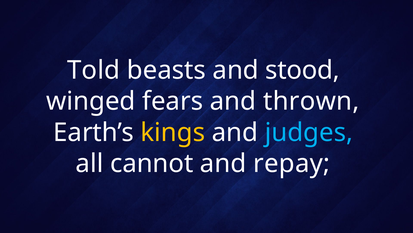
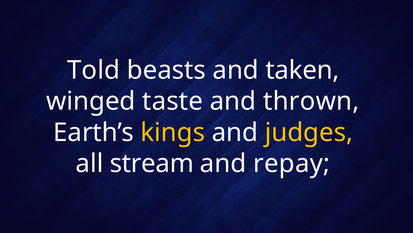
stood: stood -> taken (302, 70)
fears: fears -> taste (173, 101)
judges colour: light blue -> yellow (309, 132)
cannot: cannot -> stream (152, 163)
